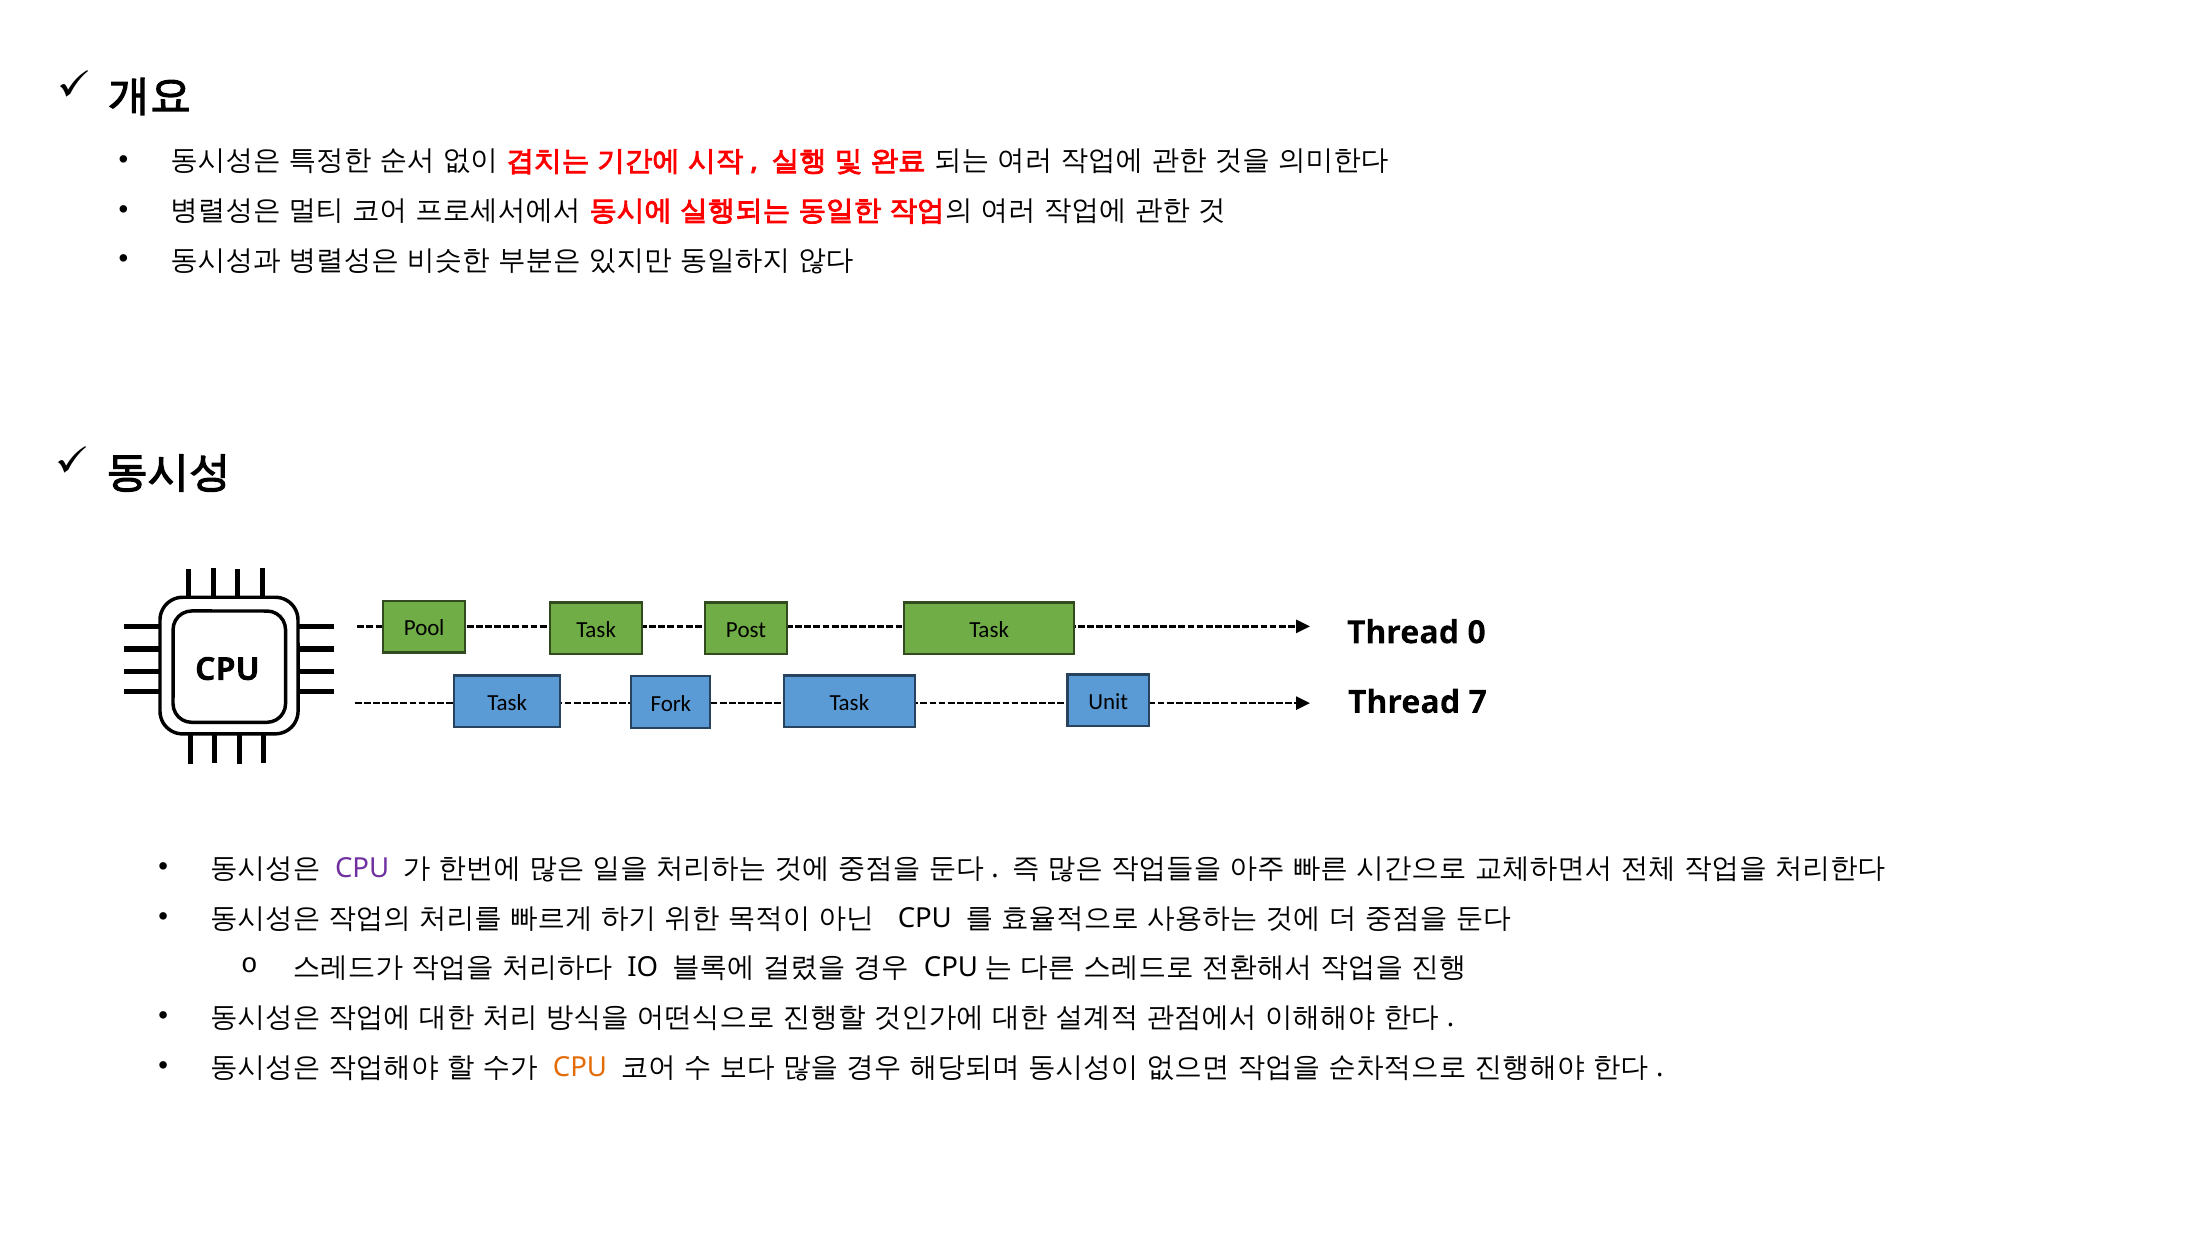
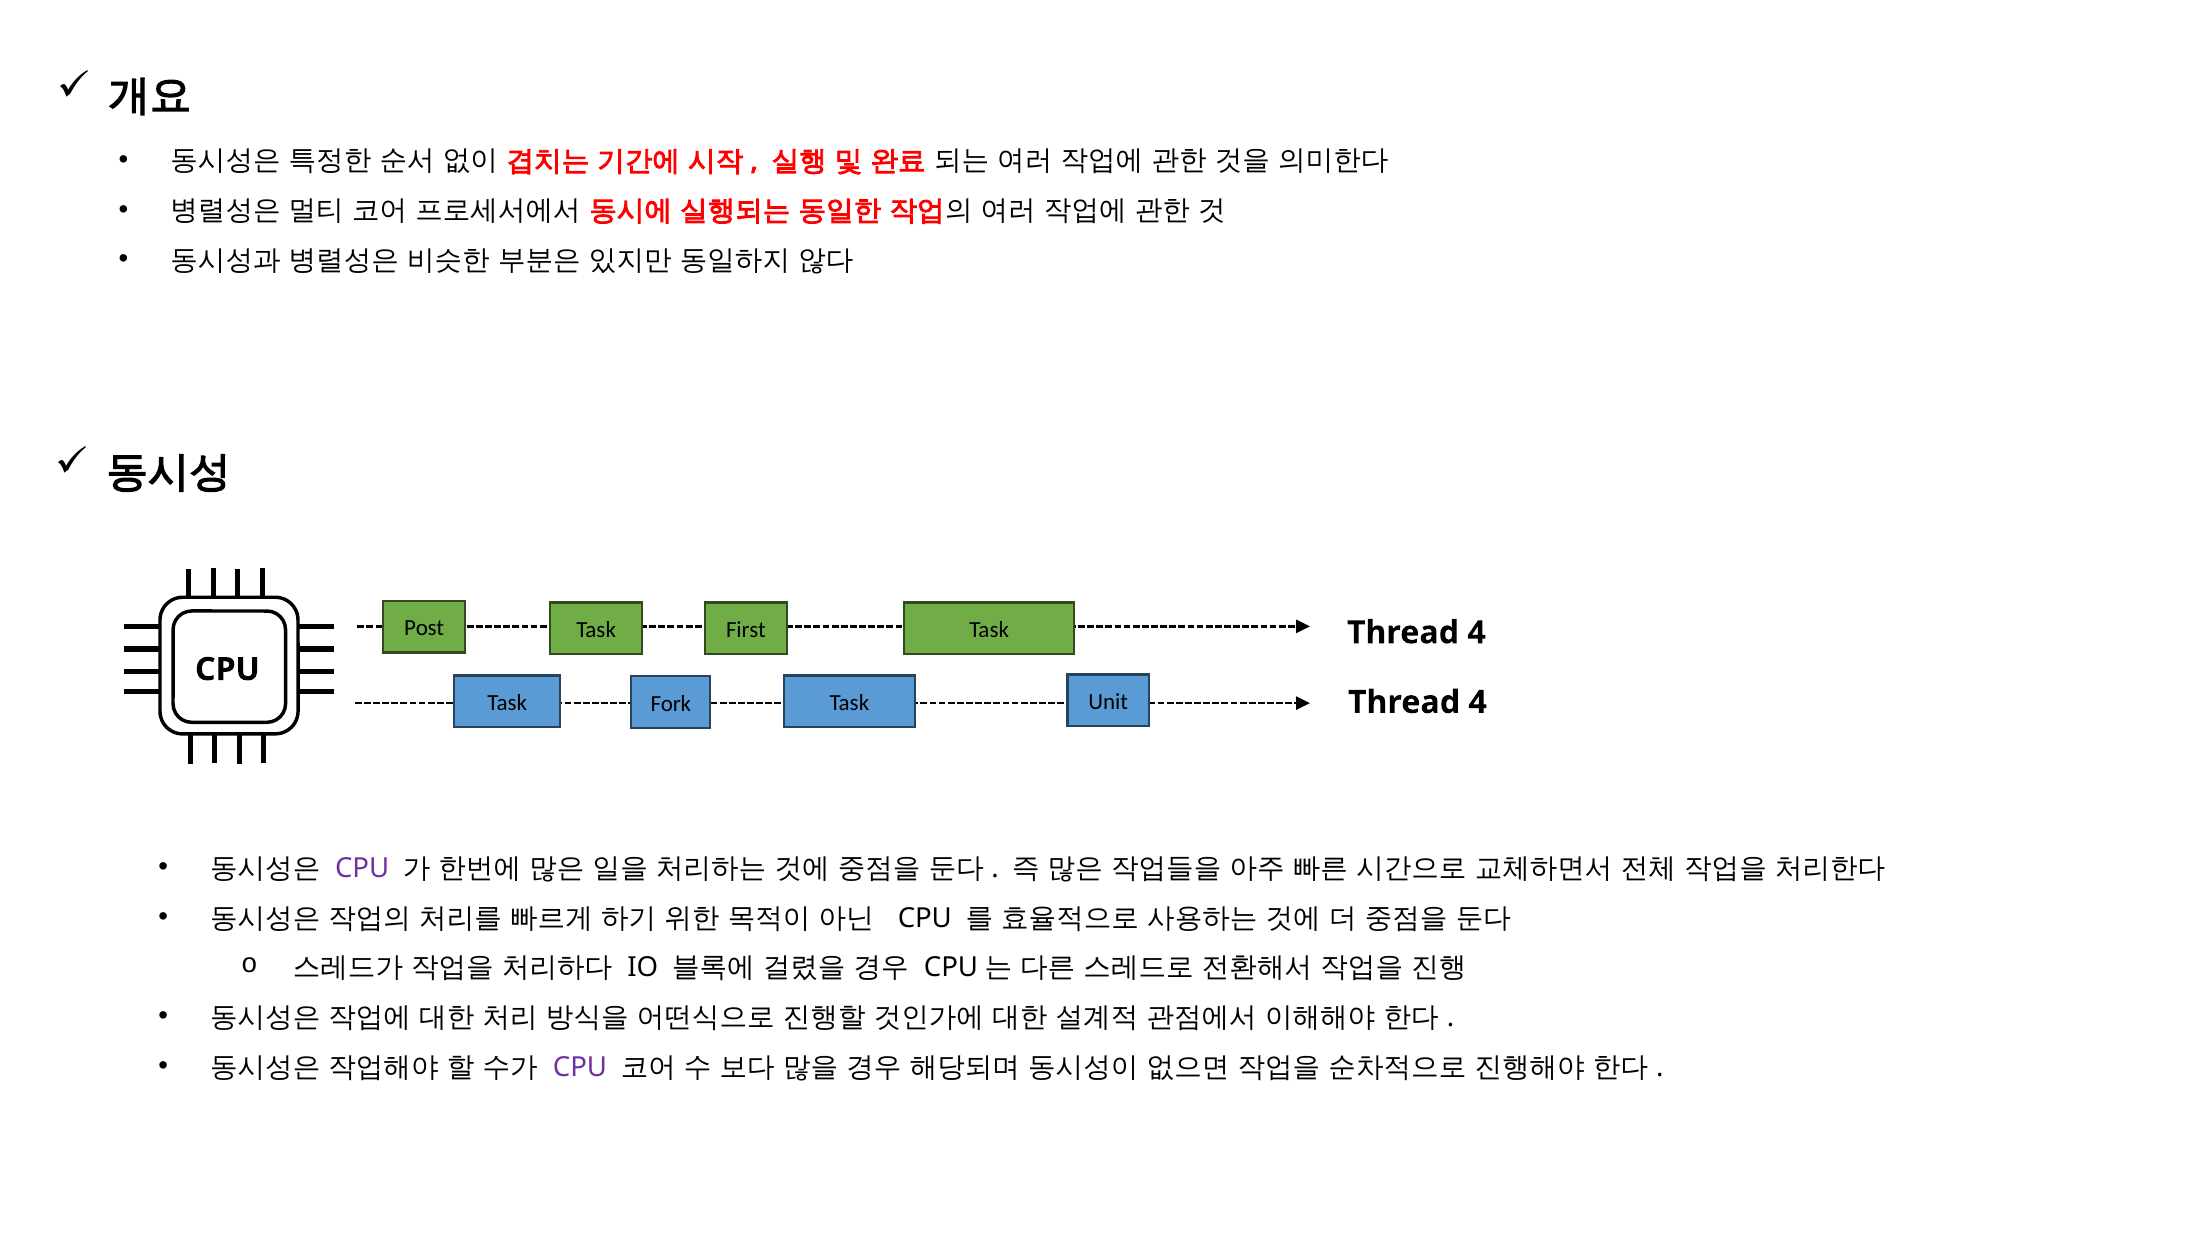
Pool: Pool -> Post (424, 628)
Post: Post -> First (746, 630)
0: 0 -> 4 (1477, 632)
7: 7 -> 4 (1478, 702)
CPU colour: orange -> purple (580, 1066)
